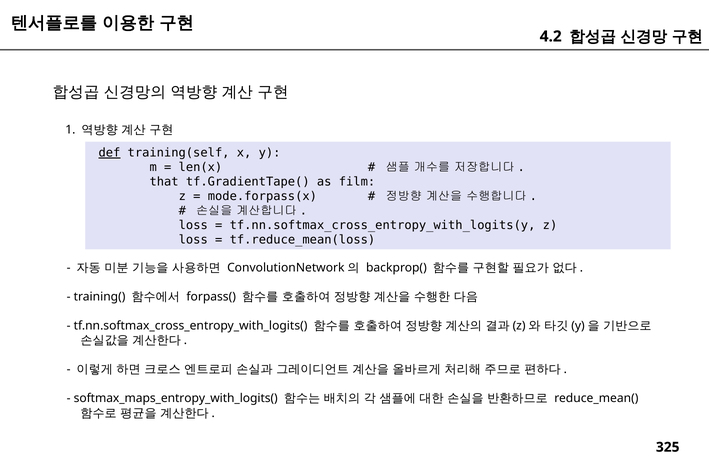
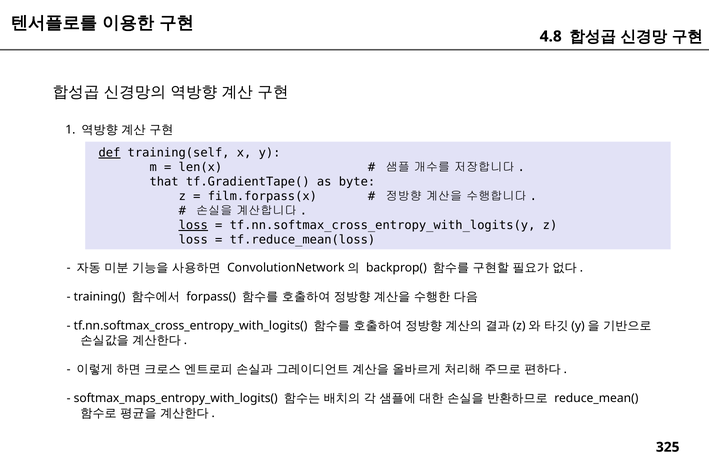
4.2: 4.2 -> 4.8 (551, 36)
film: film -> byte (357, 182)
mode.forpass(x: mode.forpass(x -> film.forpass(x (262, 196)
loss underline: none -> present (193, 225)
